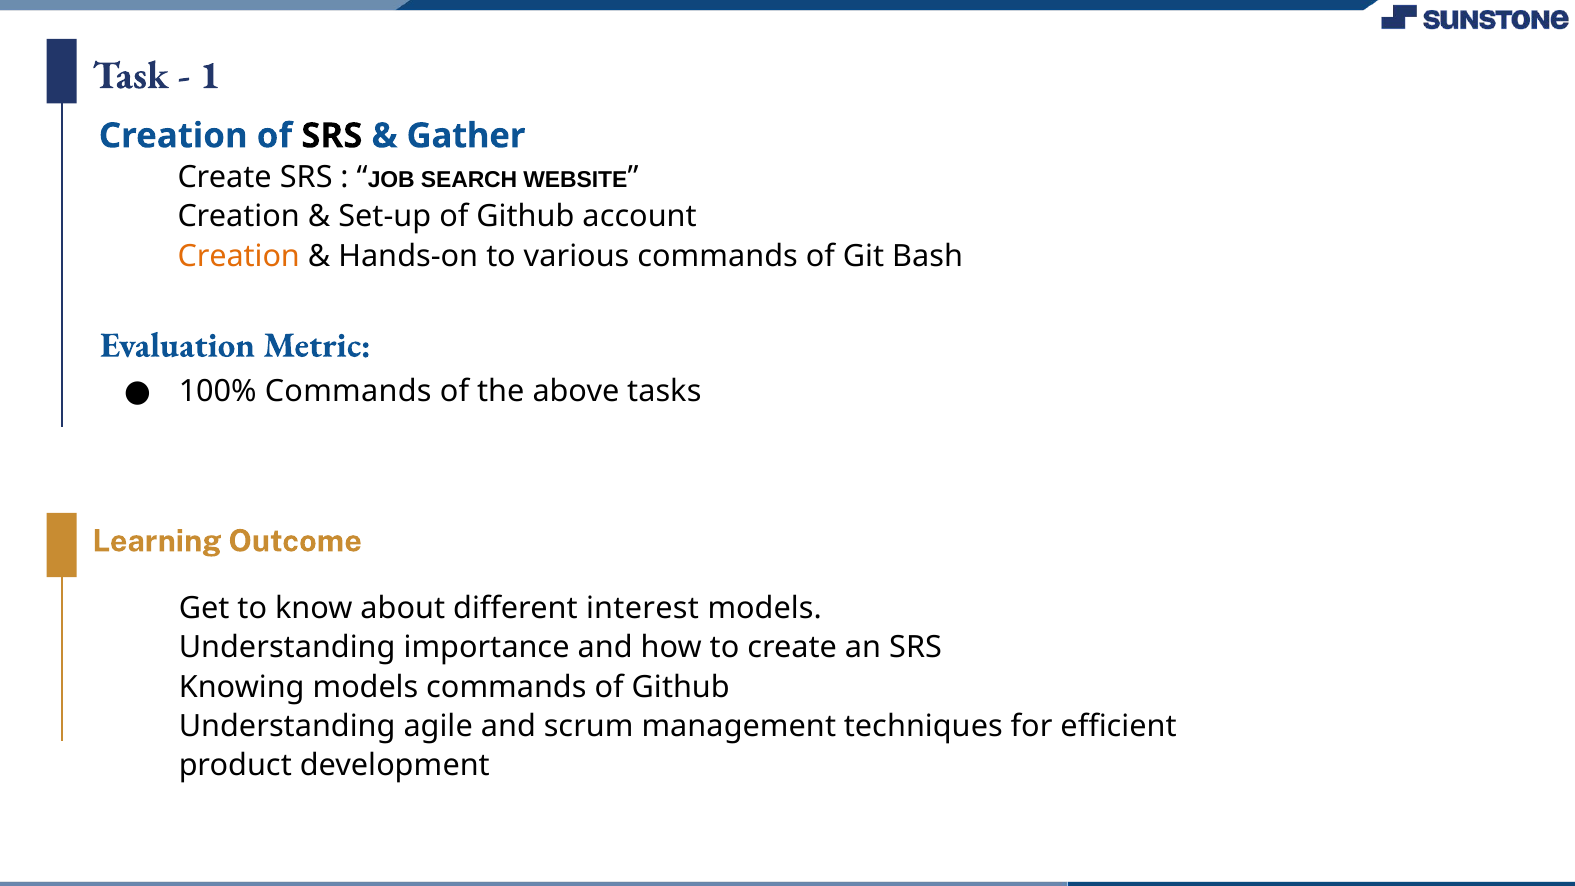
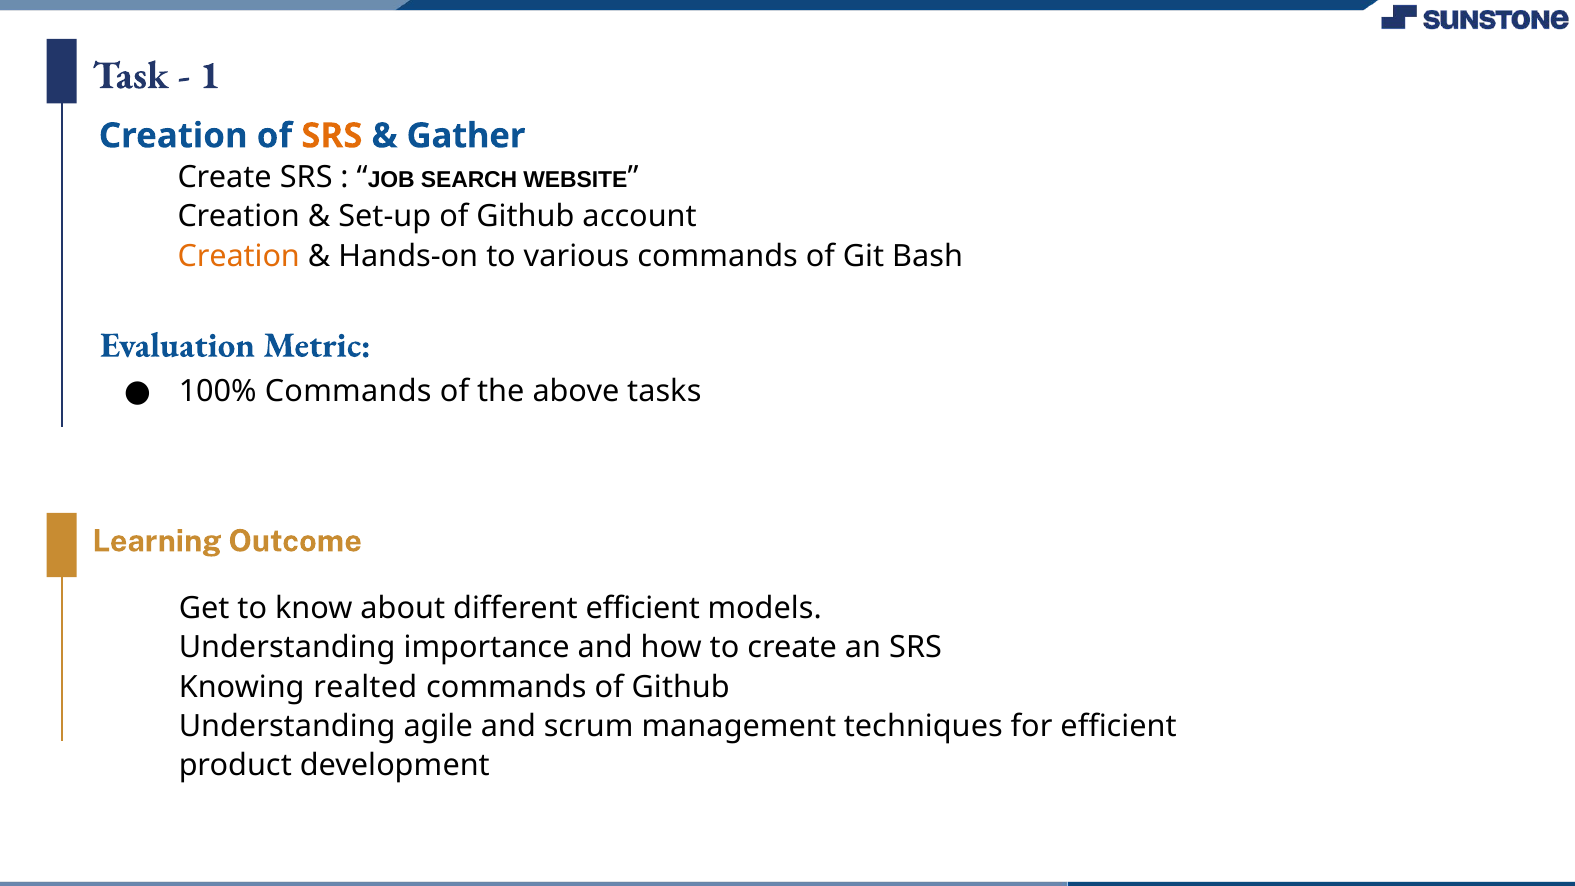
SRS colour: black -> orange (332, 136)
different interest: interest -> efficient (643, 608)
Knowing models: models -> realted (365, 687)
